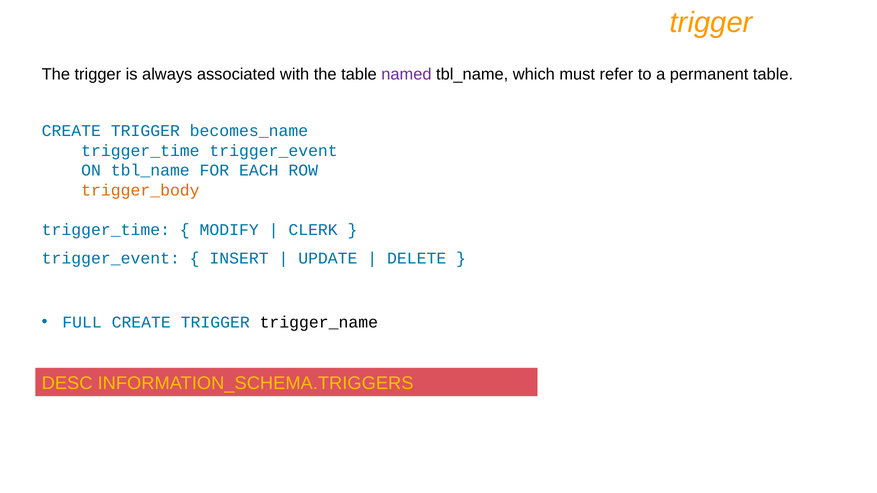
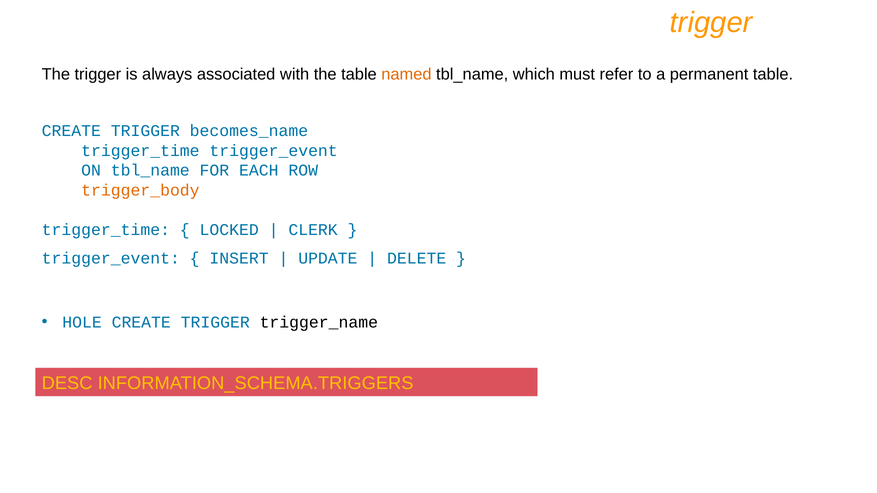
named colour: purple -> orange (406, 75)
MODIFY: MODIFY -> LOCKED (229, 230)
FULL: FULL -> HOLE (82, 322)
